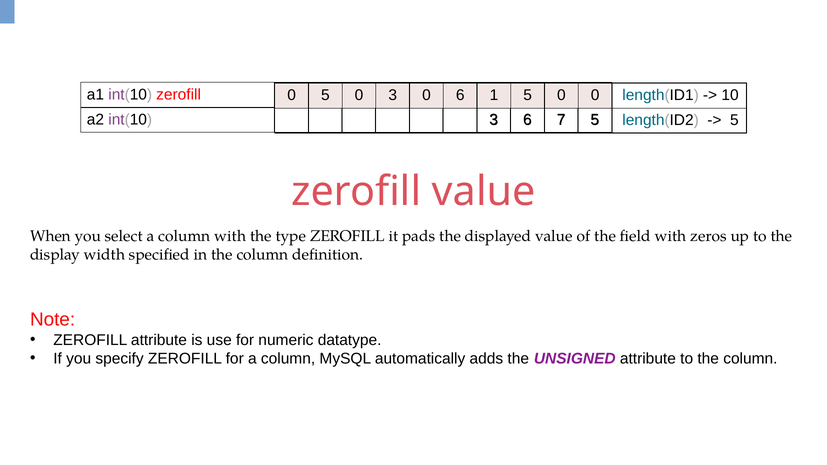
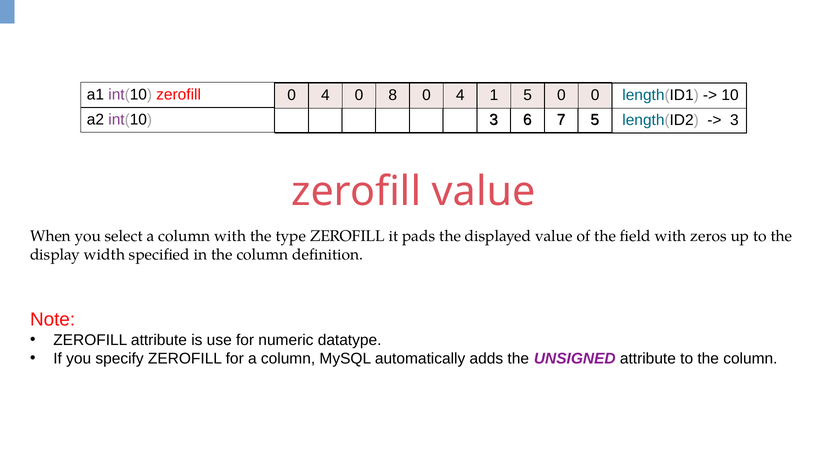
5: 5 -> 4 (325, 95)
0 3: 3 -> 8 (393, 95)
6: 6 -> 4 (460, 95)
5: 5 -> 3 (734, 120)
